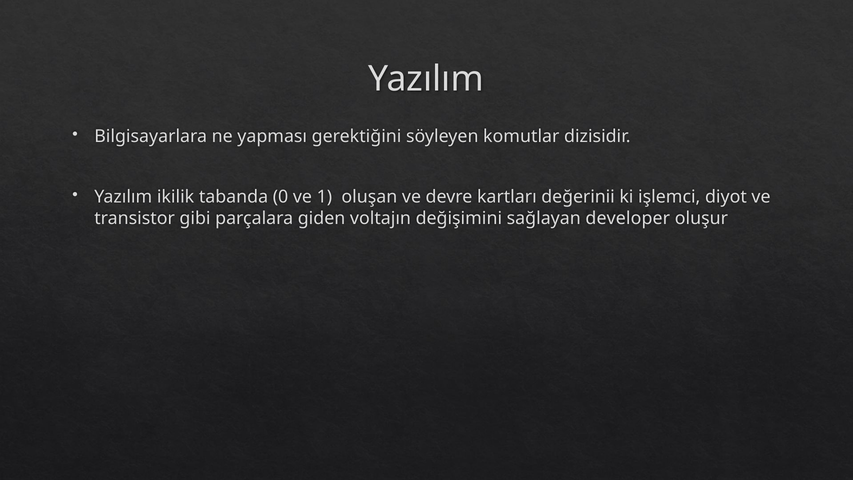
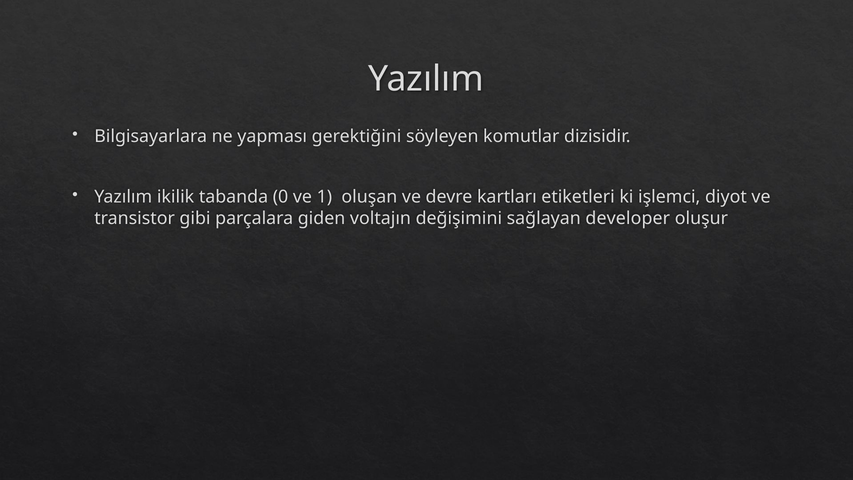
değerinii: değerinii -> etiketleri (578, 197)
